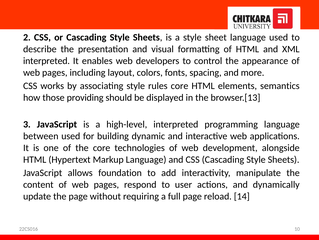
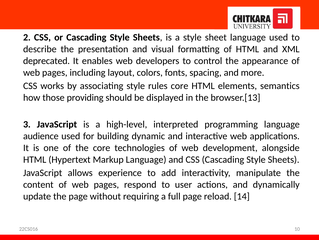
interpreted: interpreted -> deprecated (46, 61)
between: between -> audience (41, 136)
foundation: foundation -> experience (120, 172)
